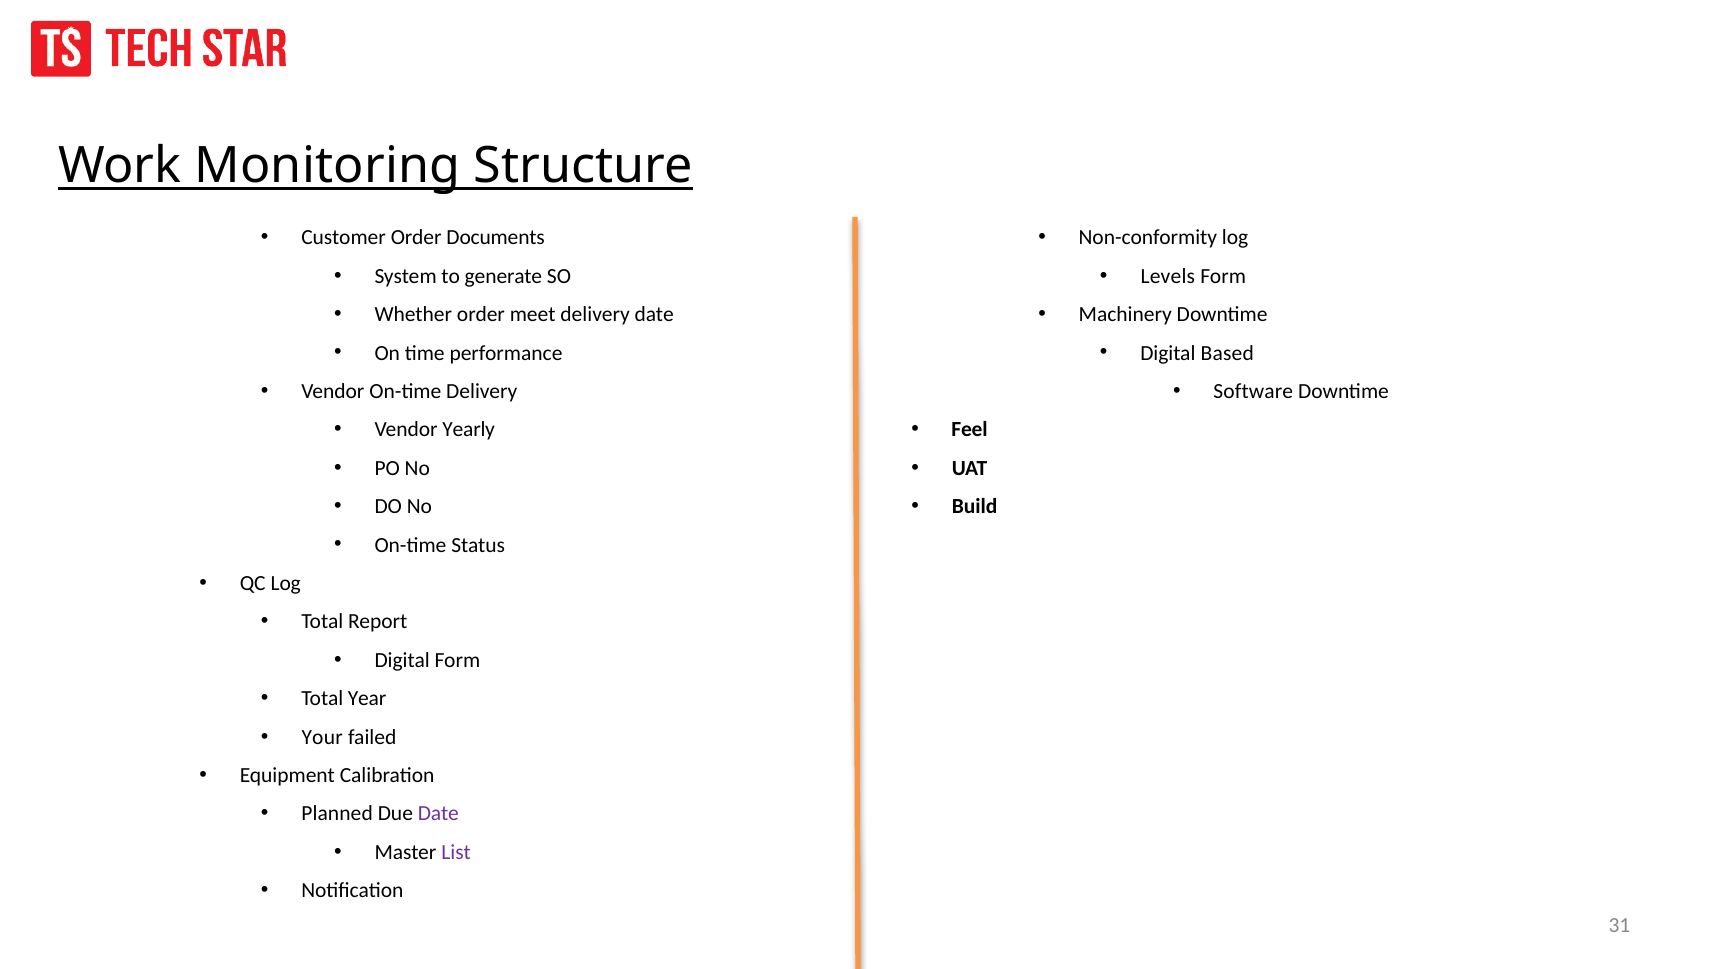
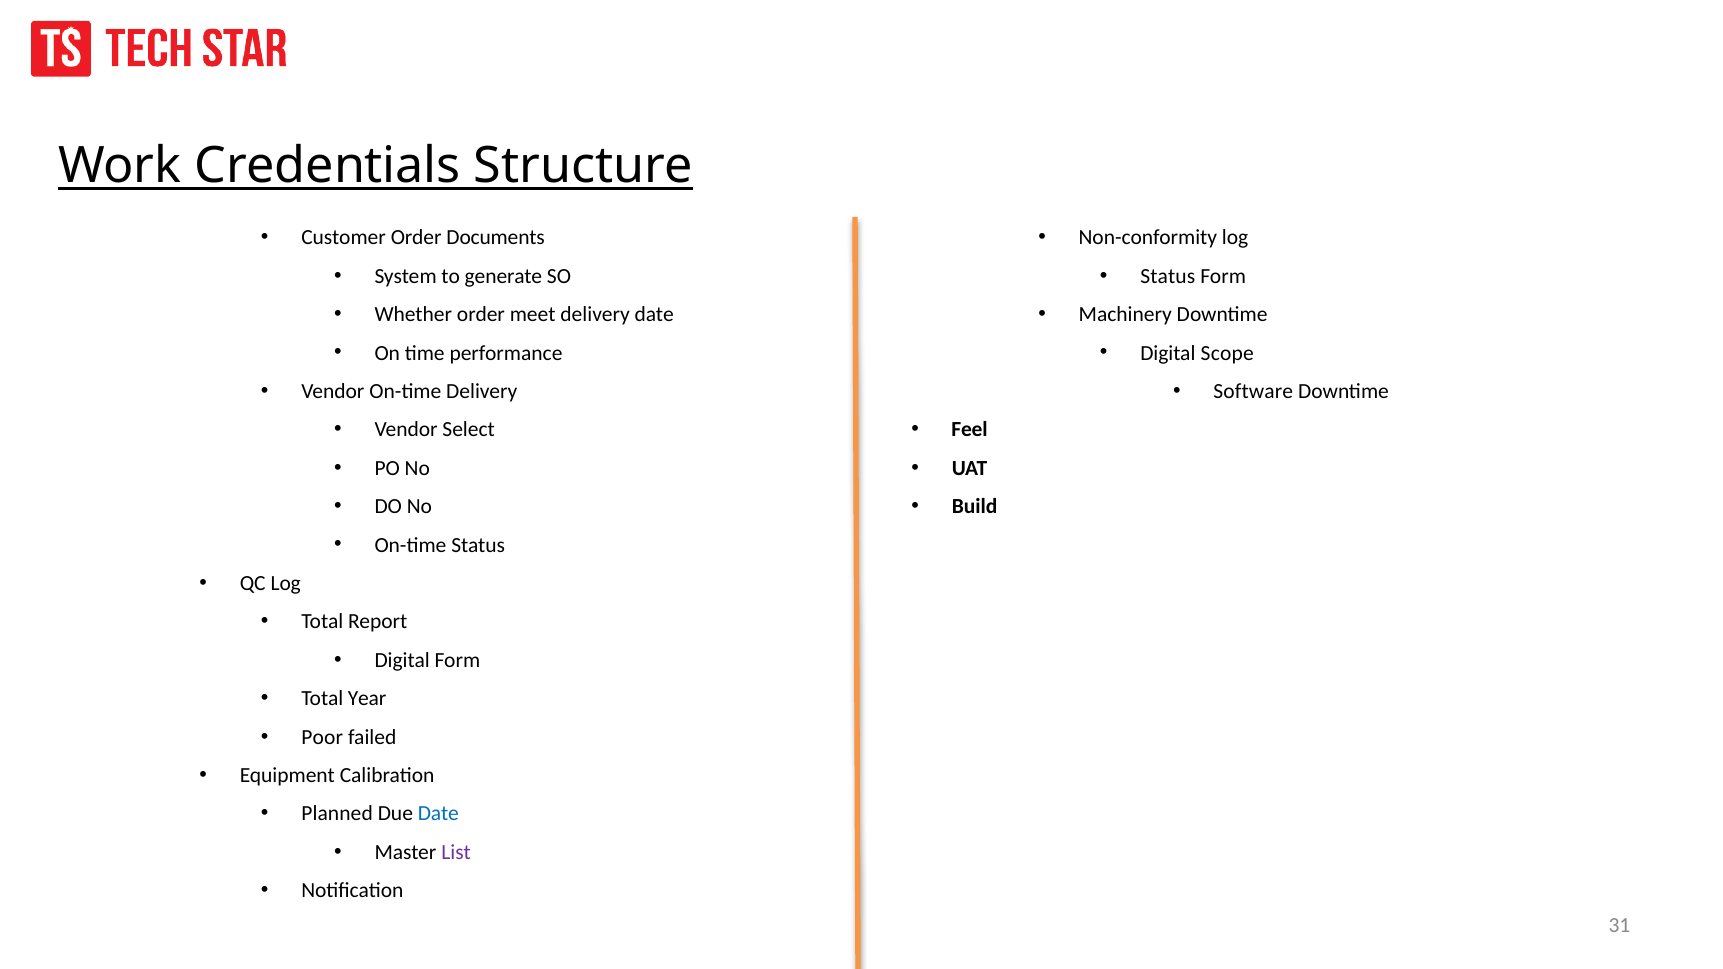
Monitoring: Monitoring -> Credentials (328, 165)
Levels: Levels -> Status (1168, 276)
Based: Based -> Scope (1227, 353)
Yearly: Yearly -> Select (469, 430)
Your: Your -> Poor (322, 737)
Date colour: purple -> blue (438, 814)
